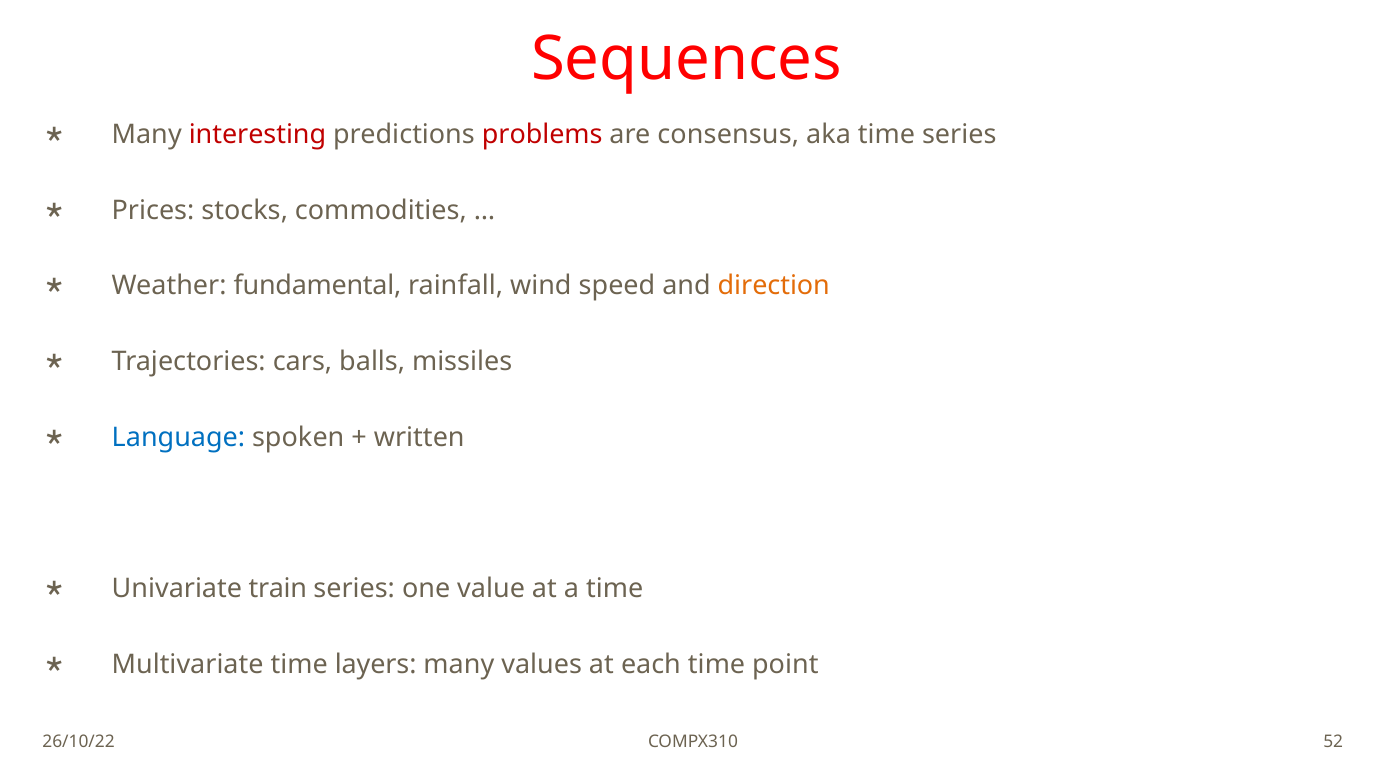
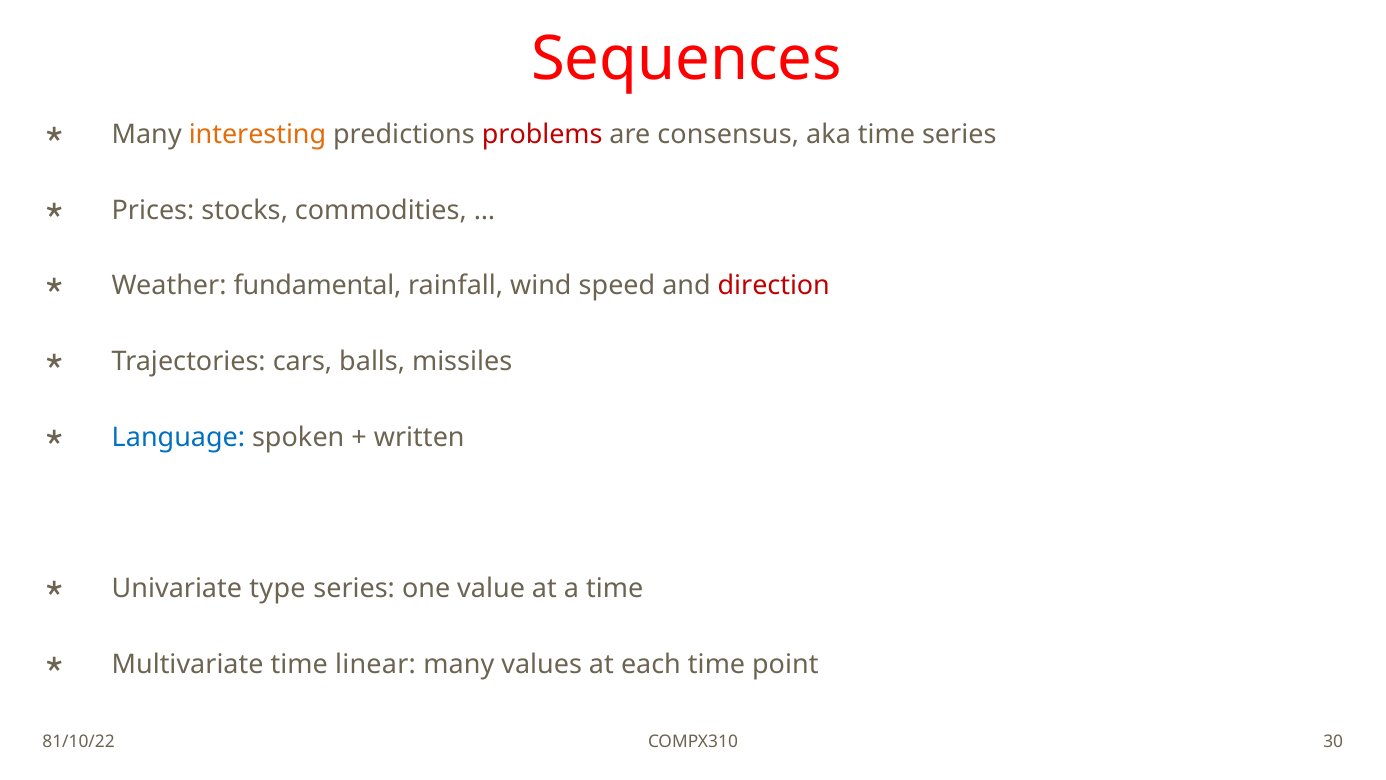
interesting colour: red -> orange (257, 134)
direction colour: orange -> red (774, 286)
train: train -> type (278, 589)
layers: layers -> linear (376, 664)
26/10/22: 26/10/22 -> 81/10/22 (79, 741)
52: 52 -> 30 (1333, 741)
